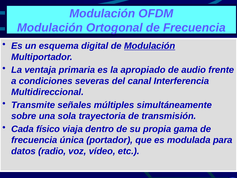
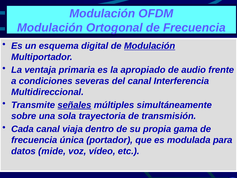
señales underline: none -> present (74, 105)
Cada físico: físico -> canal (48, 129)
radio: radio -> mide (52, 151)
